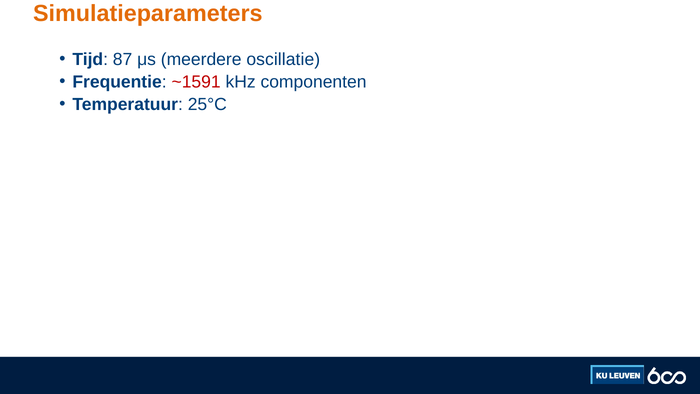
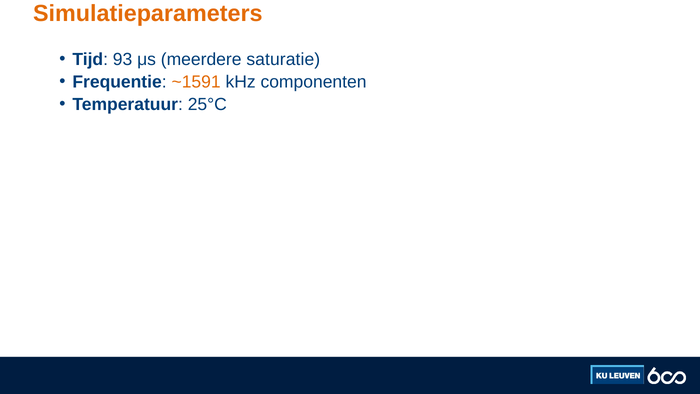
87: 87 -> 93 (123, 59)
oscillatie: oscillatie -> saturatie (283, 59)
~1591 colour: red -> orange (196, 82)
